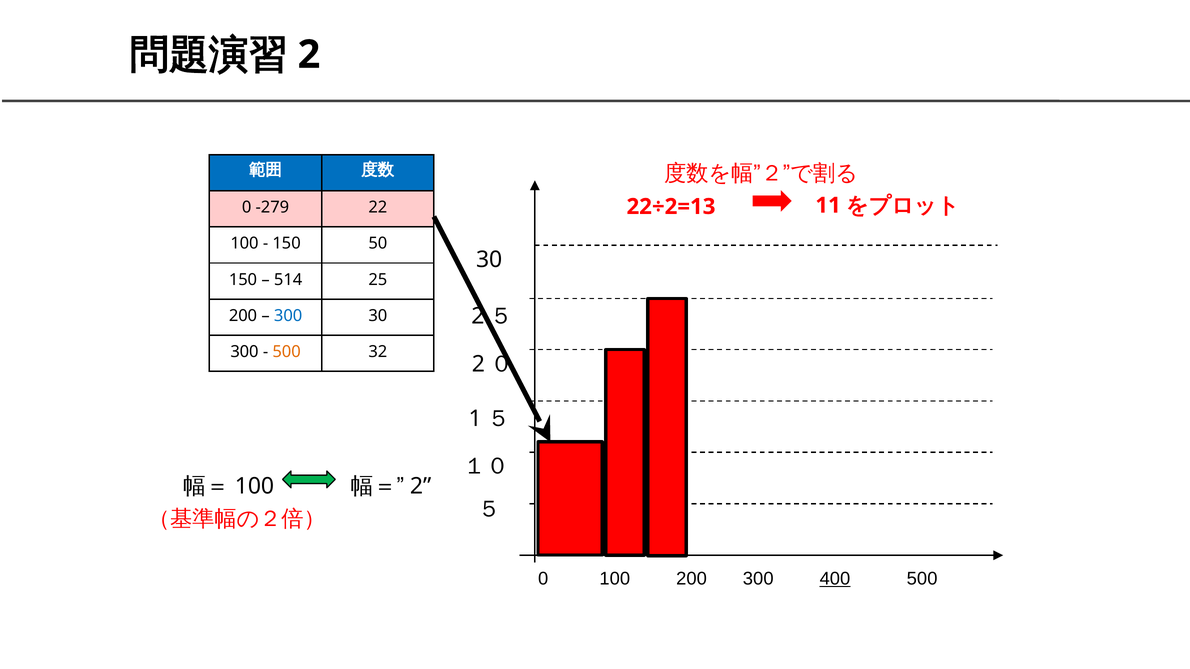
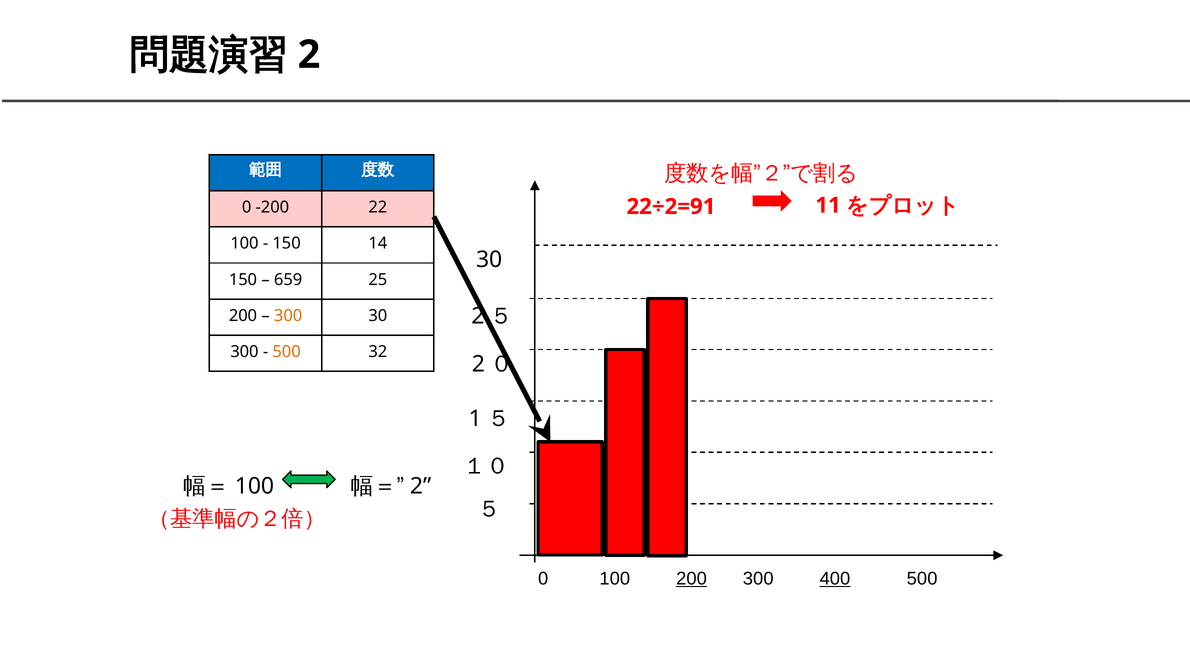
-279: -279 -> -200 (272, 207)
22÷2=13: 22÷2=13 -> 22÷2=91 (671, 207)
50: 50 -> 14 (378, 244)
514: 514 -> 659 (288, 280)
300 colour: blue -> orange (288, 316)
200 underline: none -> present (692, 579)
